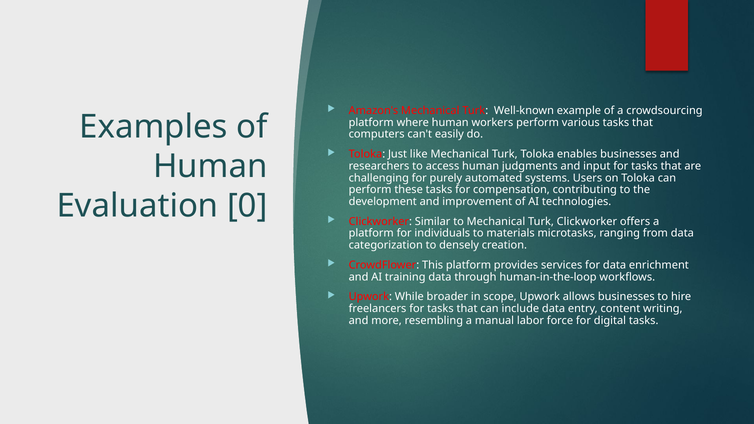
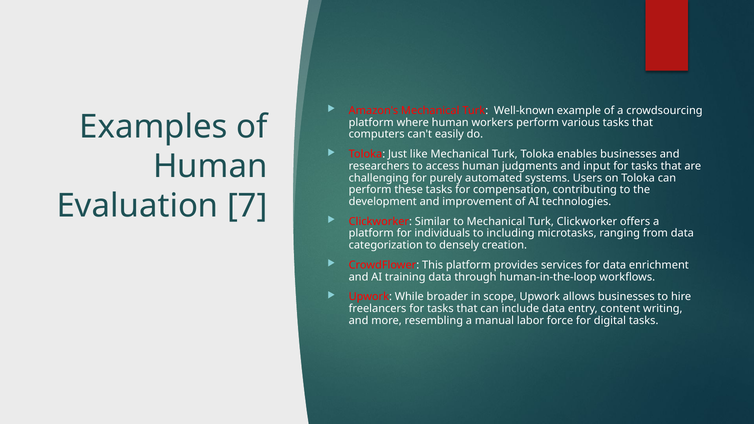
0: 0 -> 7 (247, 206)
materials: materials -> including (511, 233)
